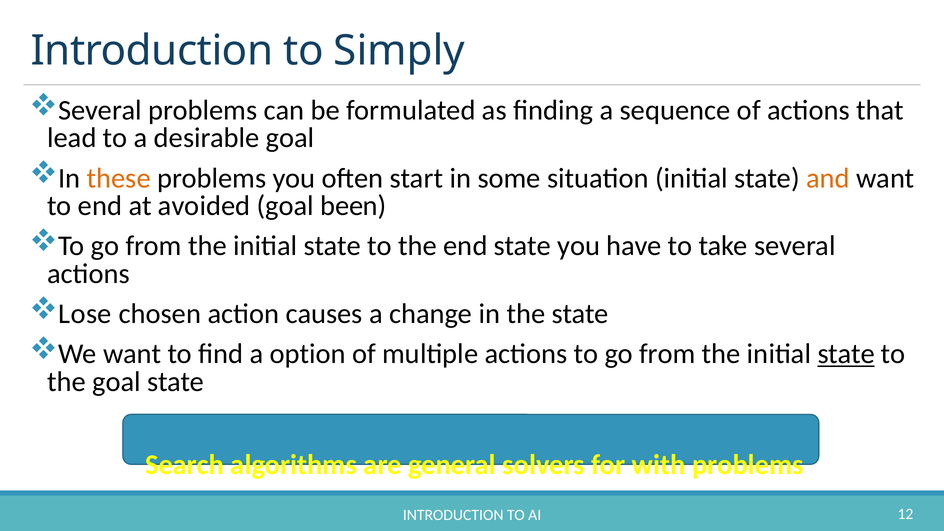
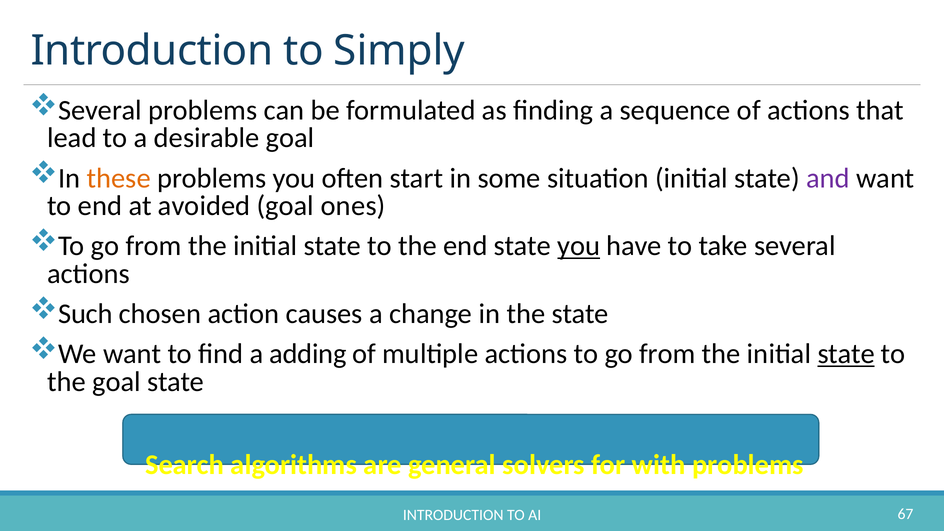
and colour: orange -> purple (828, 178)
been: been -> ones (353, 206)
you underline: none -> present (579, 246)
Lose: Lose -> Such (85, 314)
option: option -> adding (308, 354)
12: 12 -> 67 (905, 514)
